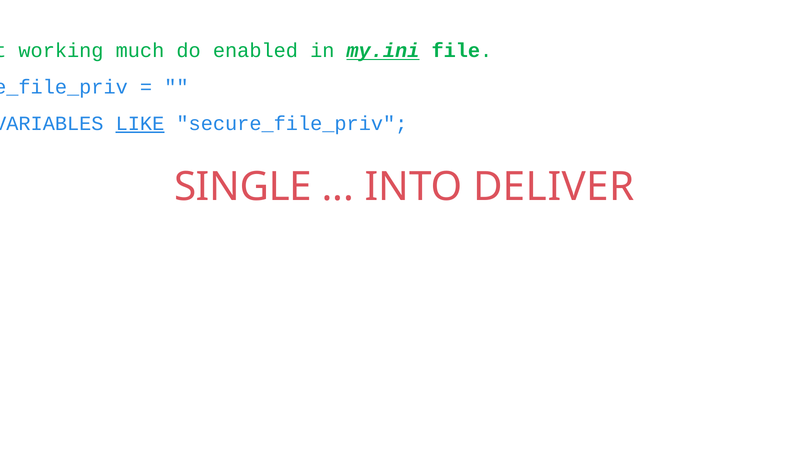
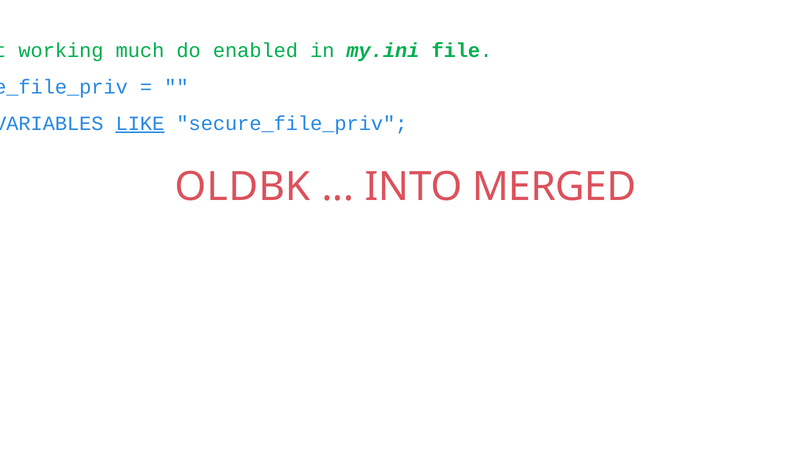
my.ini underline: present -> none (383, 51)
SINGLE: SINGLE -> OLDBK (243, 187)
DELIVER: DELIVER -> MERGED (554, 187)
